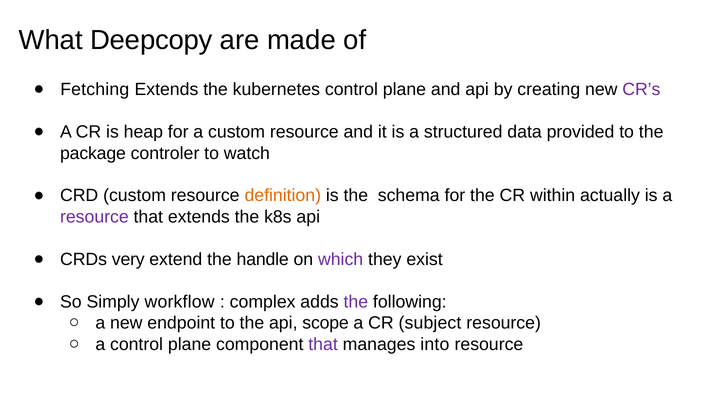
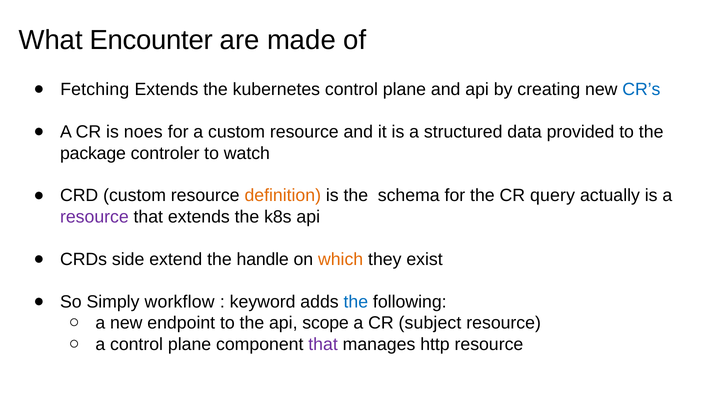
Deepcopy: Deepcopy -> Encounter (151, 40)
CR’s colour: purple -> blue (641, 89)
heap: heap -> noes (143, 132)
within: within -> query (553, 195)
very: very -> side (128, 259)
which colour: purple -> orange (341, 259)
complex: complex -> keyword (263, 302)
the colour: purple -> blue (356, 302)
into: into -> http (435, 344)
